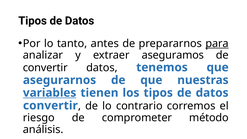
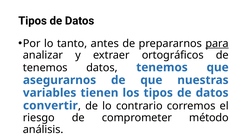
aseguramos: aseguramos -> ortográficos (173, 55)
convertir: convertir -> tenemos (45, 68)
variables underline: present -> none (50, 93)
